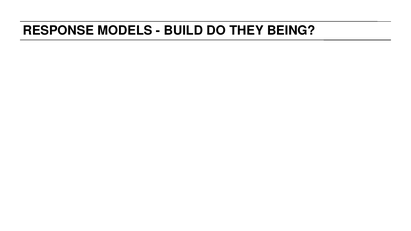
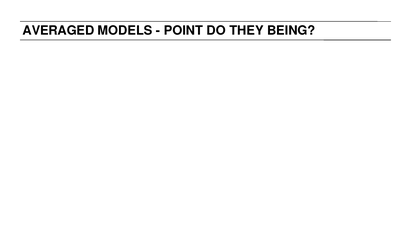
RESPONSE: RESPONSE -> AVERAGED (58, 30)
BUILD: BUILD -> POINT (183, 30)
